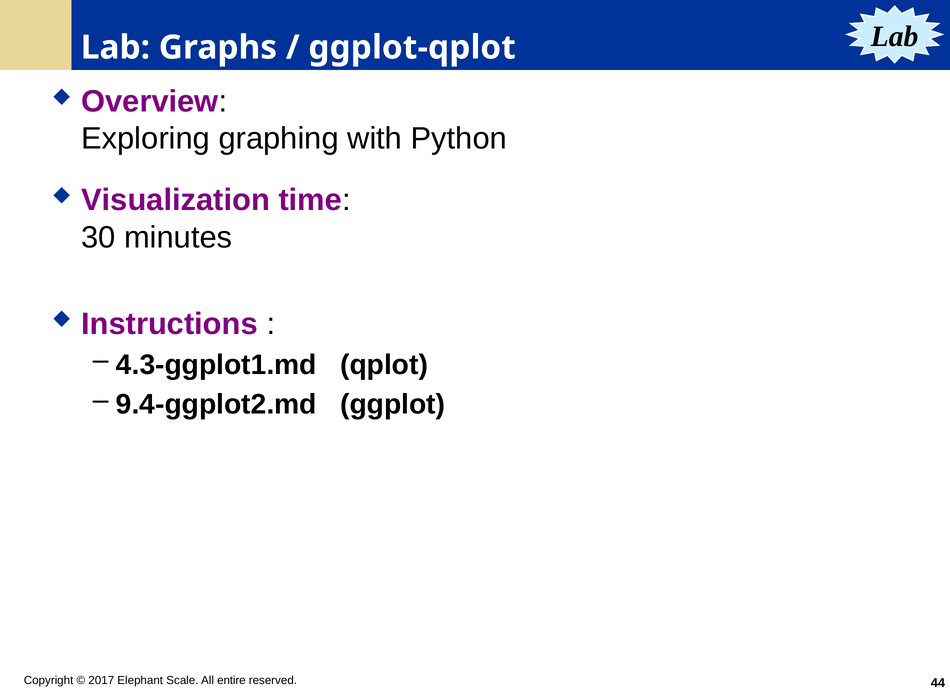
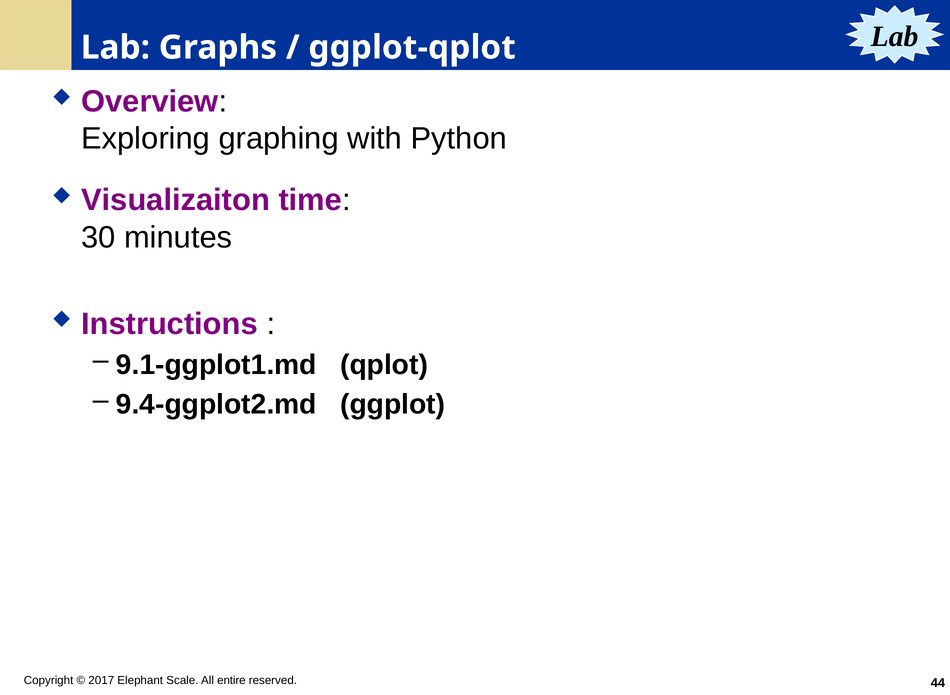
Visualization: Visualization -> Visualizaiton (176, 200)
4.3-ggplot1.md: 4.3-ggplot1.md -> 9.1-ggplot1.md (216, 365)
